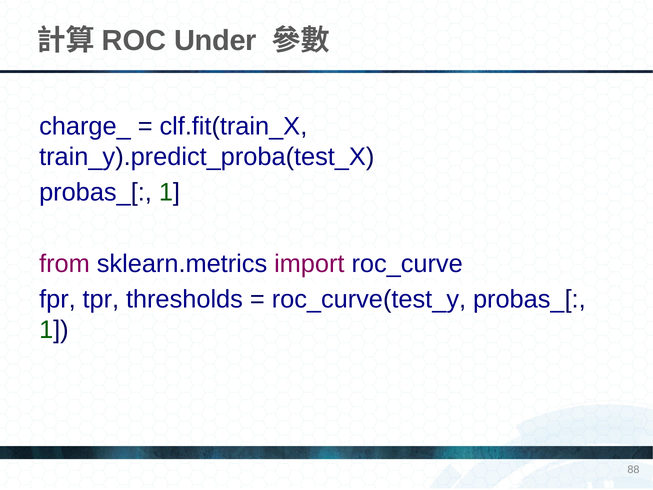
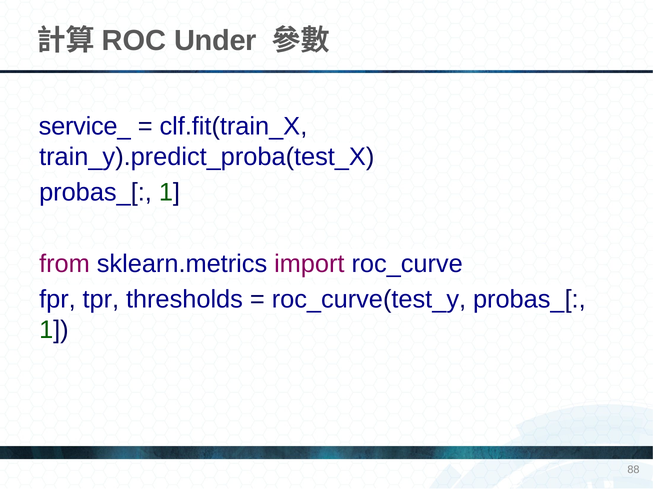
charge_: charge_ -> service_ (85, 126)
